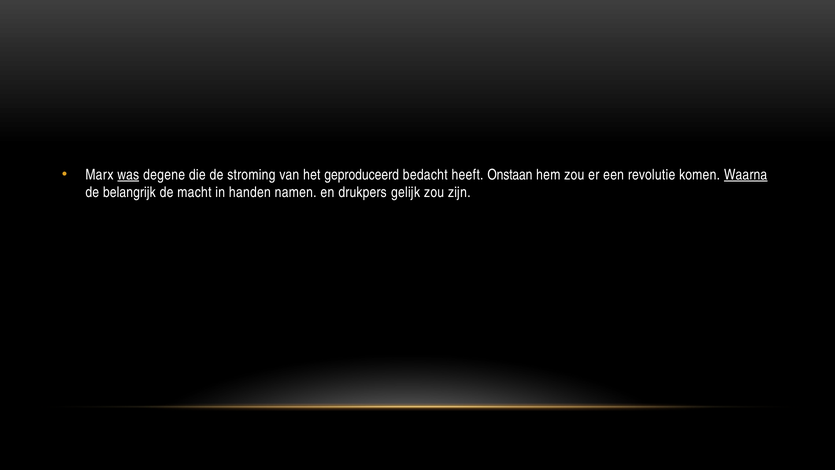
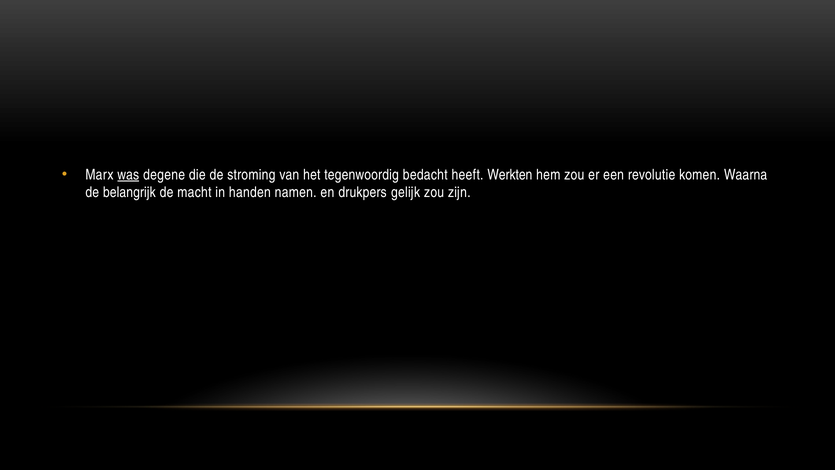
geproduceerd: geproduceerd -> tegenwoordig (362, 175)
Onstaan: Onstaan -> Werkten (510, 175)
Waarna underline: present -> none (746, 175)
